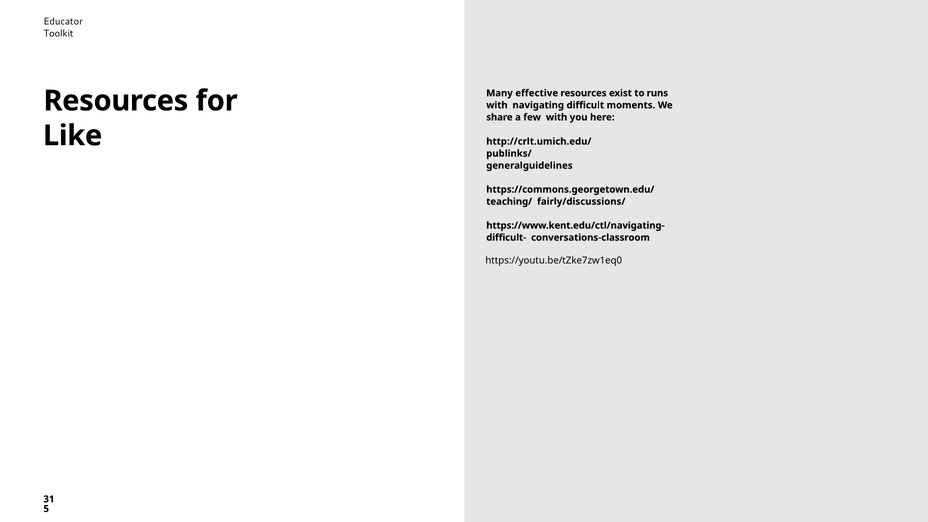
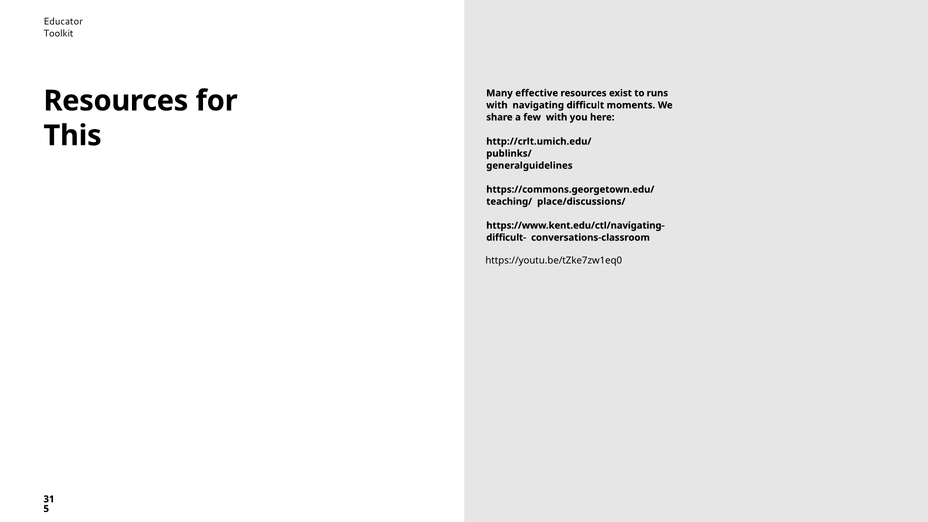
Like: Like -> This (73, 136)
fairly/discussions/: fairly/discussions/ -> place/discussions/ (581, 202)
